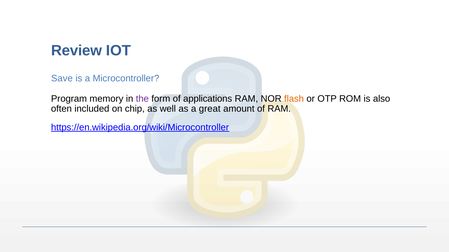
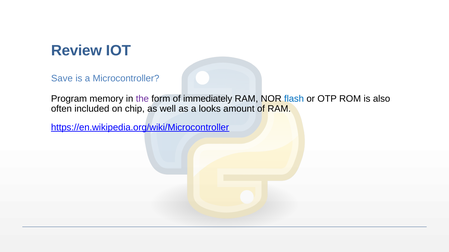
applications: applications -> immediately (208, 99)
flash colour: orange -> blue (294, 99)
great: great -> looks (210, 109)
